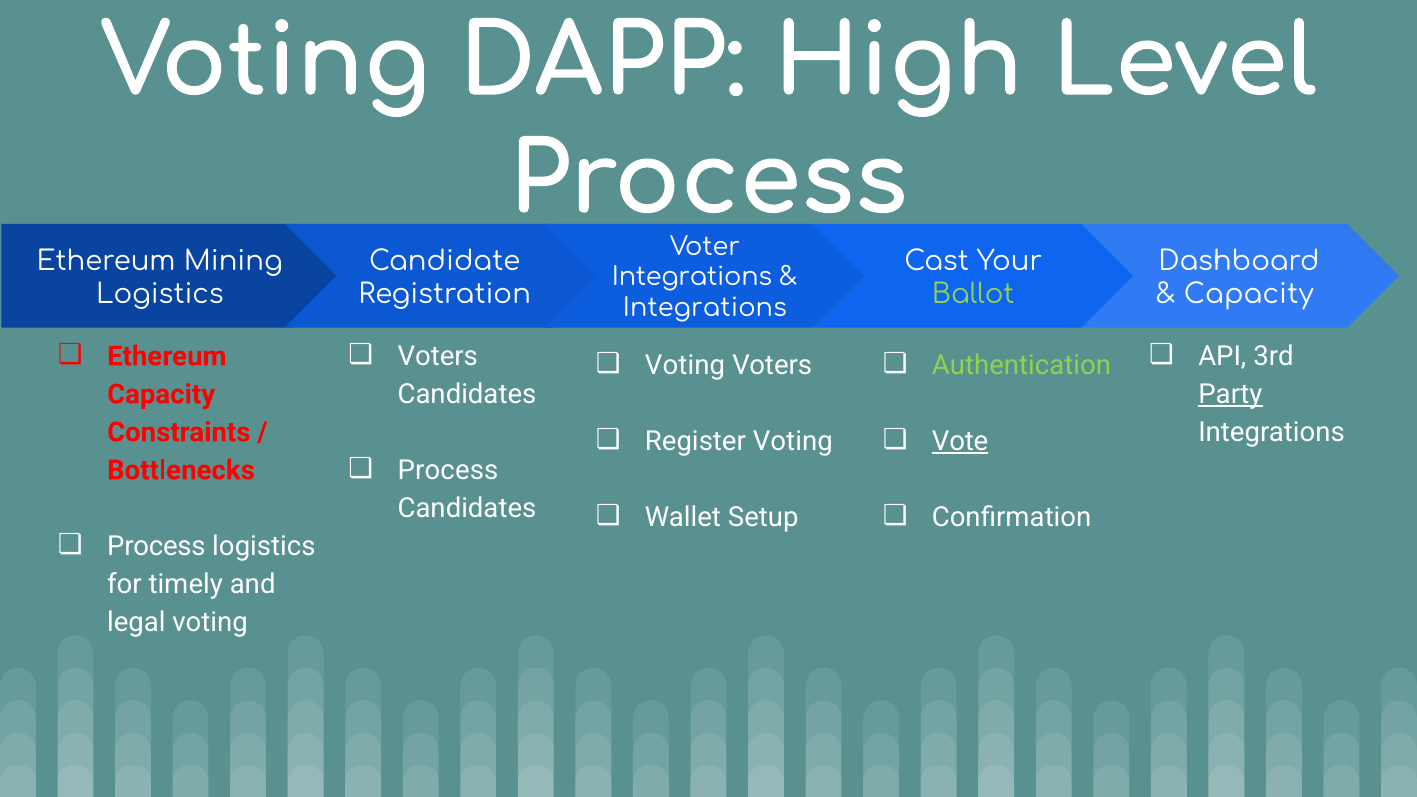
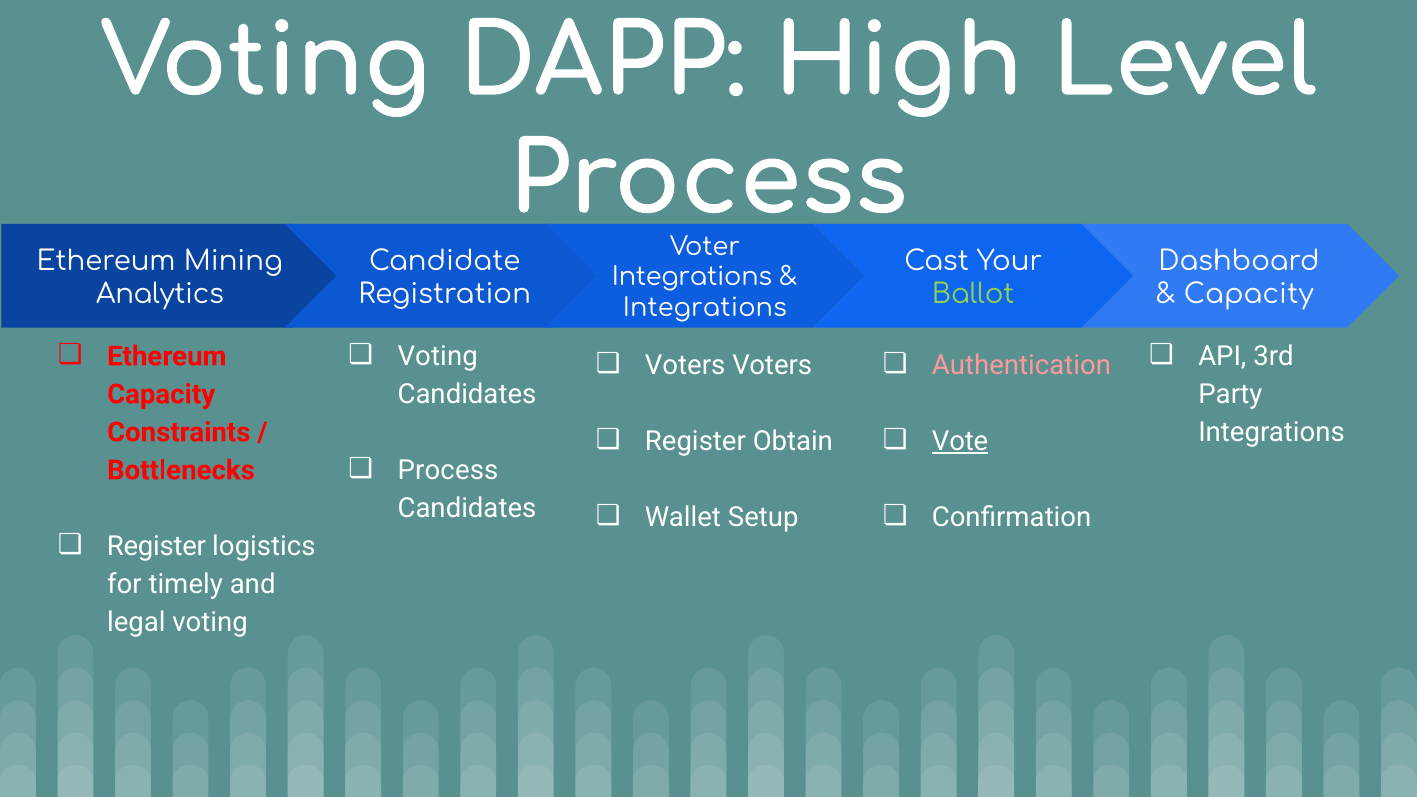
Logistics: Logistics -> Analytics (160, 294)
Voters: Voters -> Voting (438, 356)
Voting: Voting -> Voters (685, 365)
Authentication colour: light green -> pink (1021, 365)
Party underline: present -> none (1230, 394)
Register Voting: Voting -> Obtain (793, 441)
Process: Process -> Register (156, 546)
